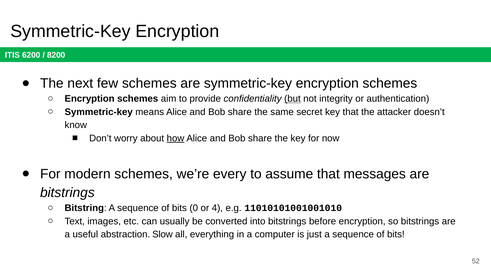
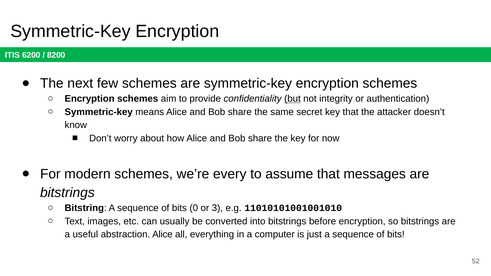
how underline: present -> none (176, 138)
4: 4 -> 3 (217, 208)
abstraction Slow: Slow -> Alice (162, 235)
